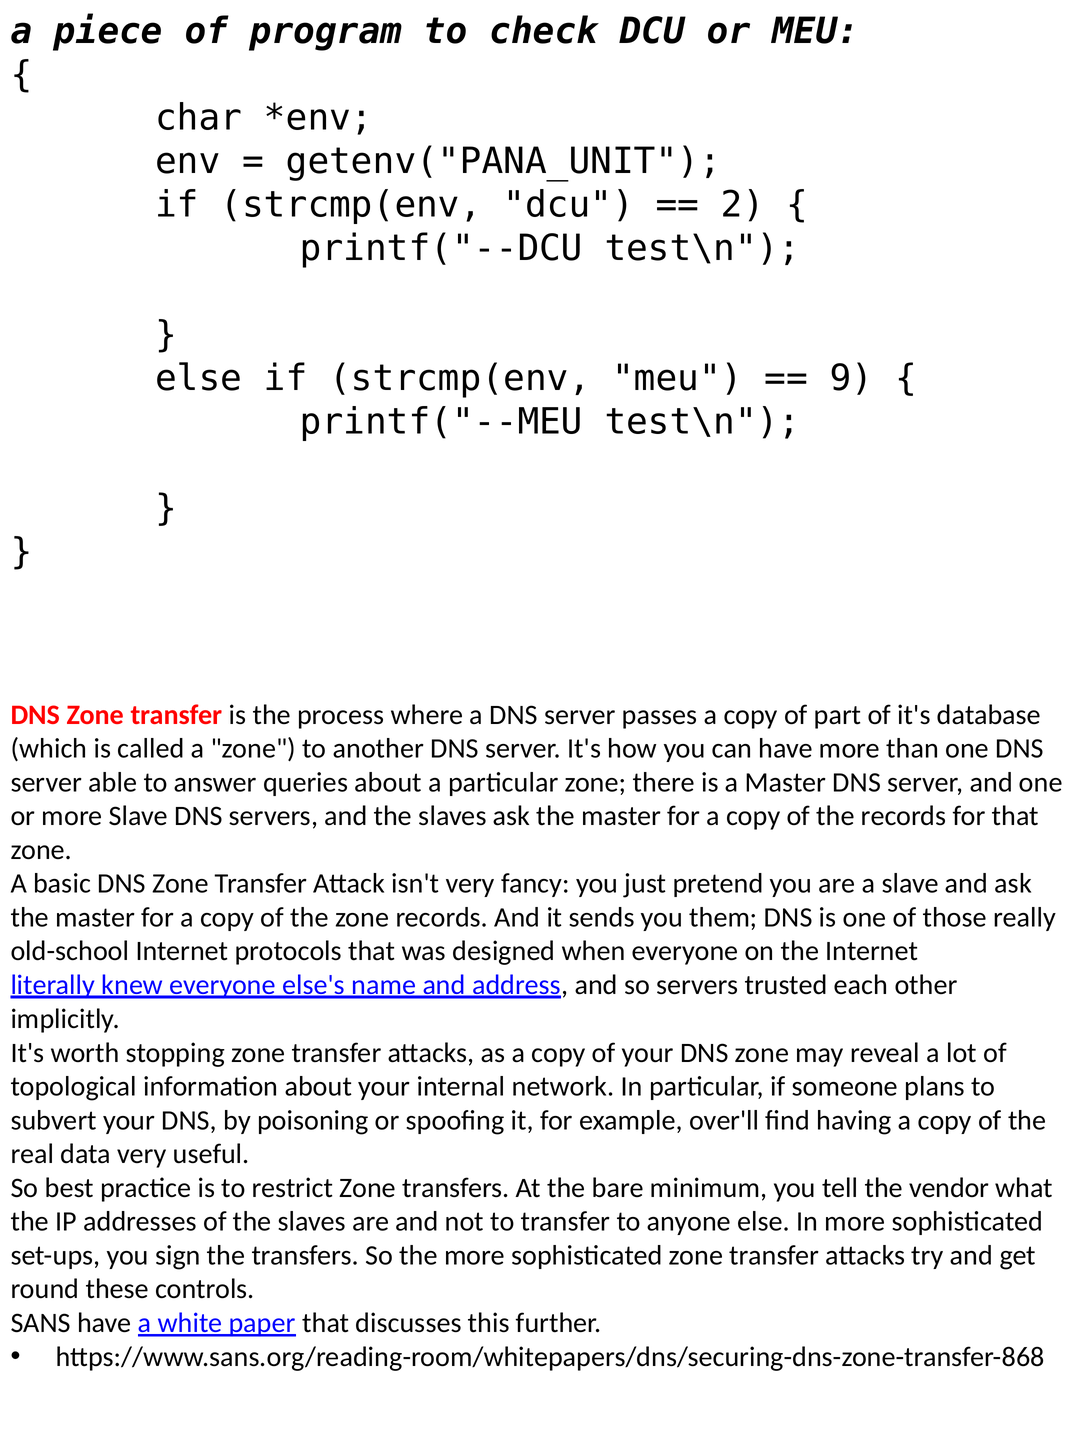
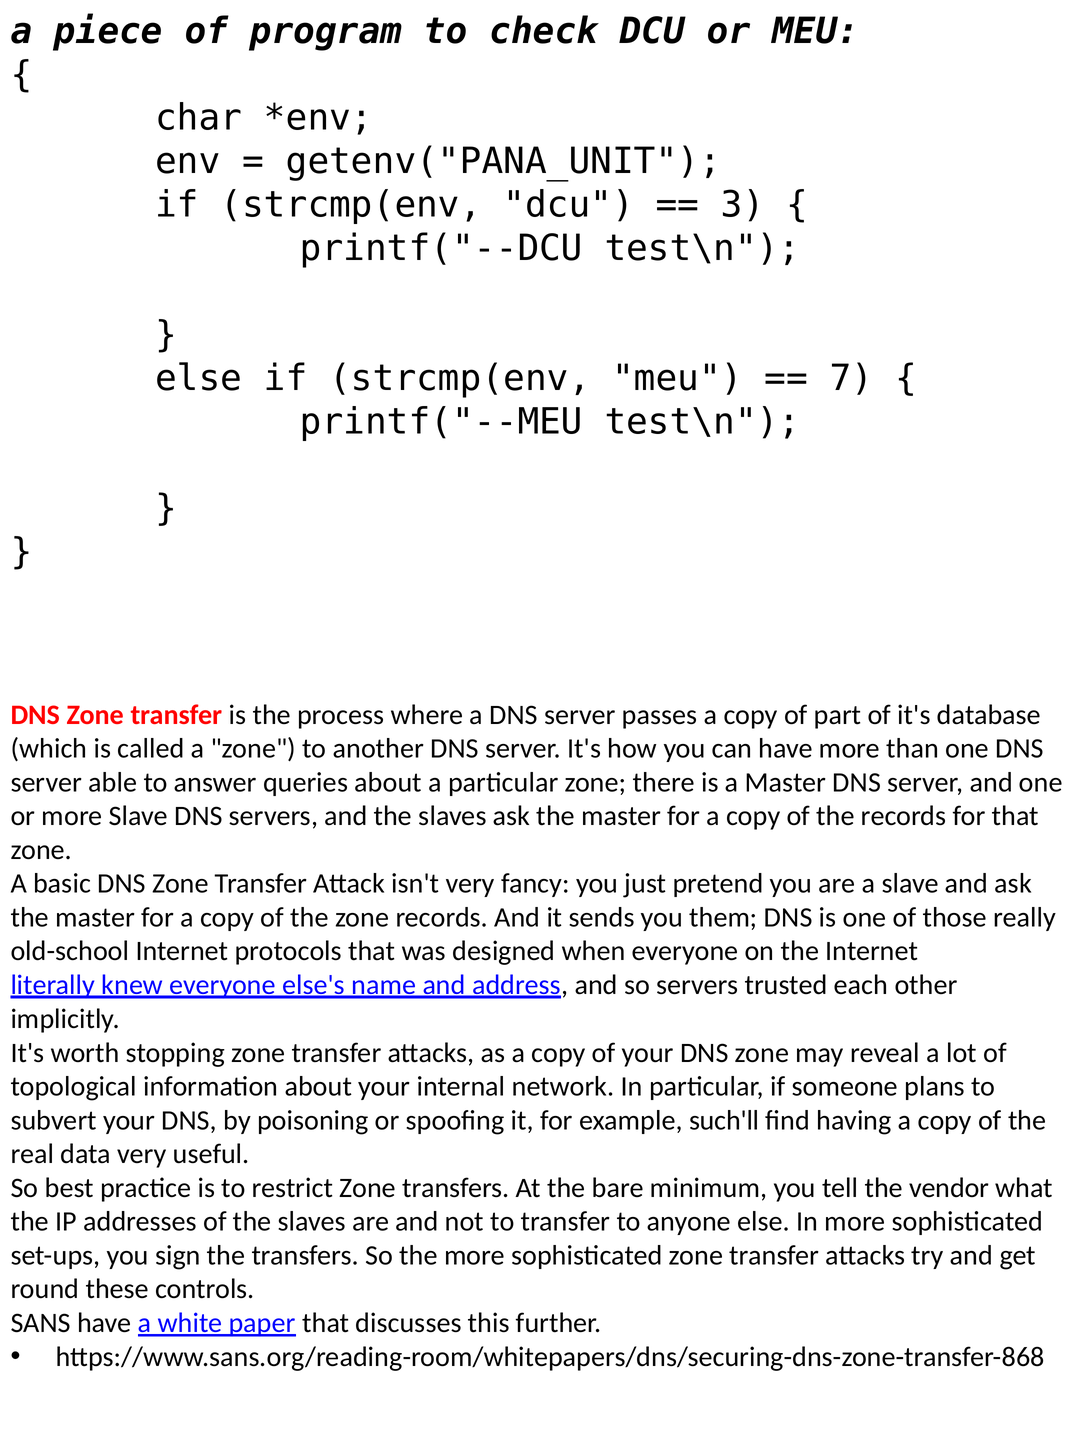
2: 2 -> 3 (743, 205)
9: 9 -> 7 (851, 378)
over'll: over'll -> such'll (724, 1121)
